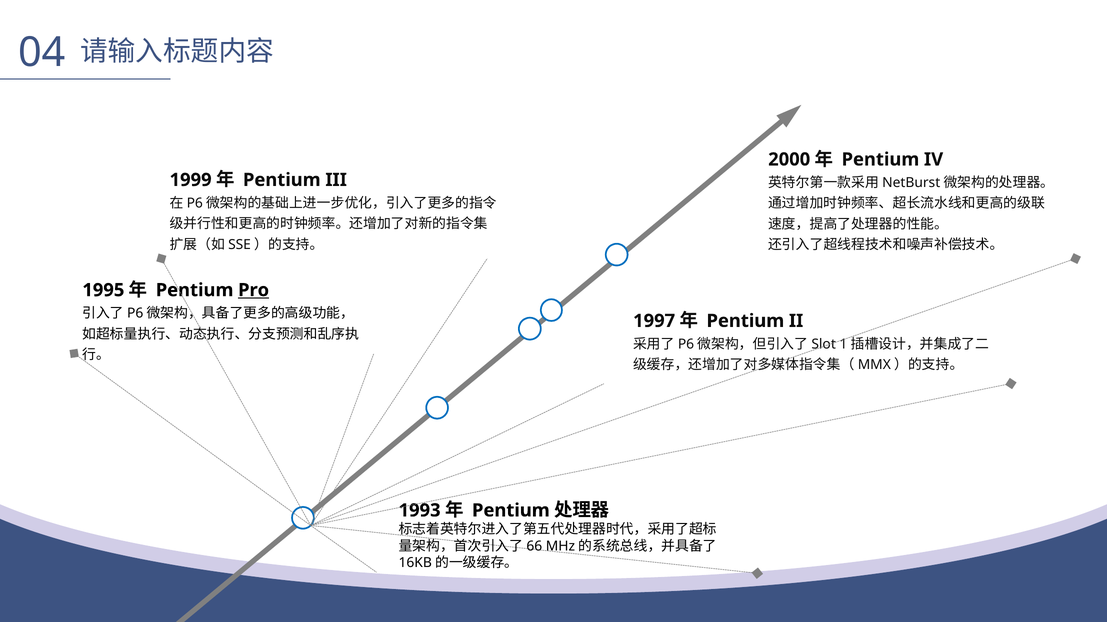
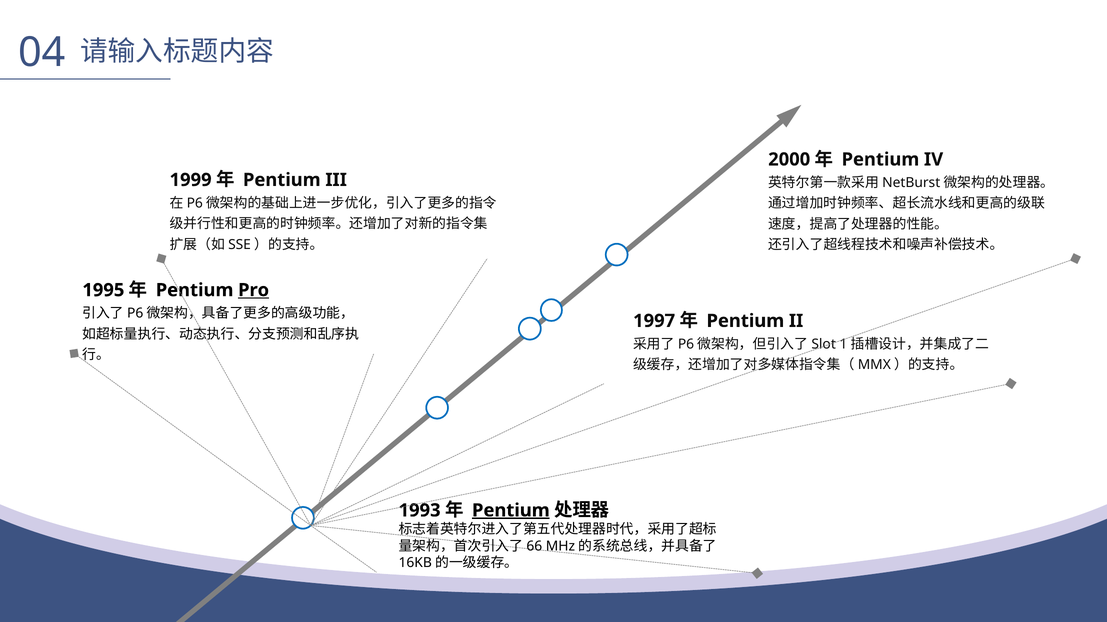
Pentium underline: none -> present (511, 511)
